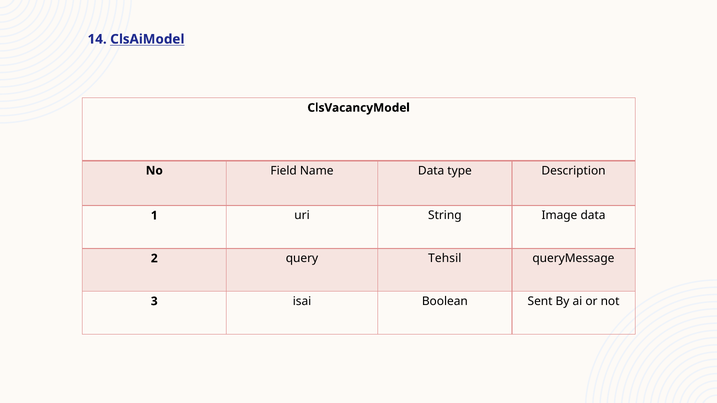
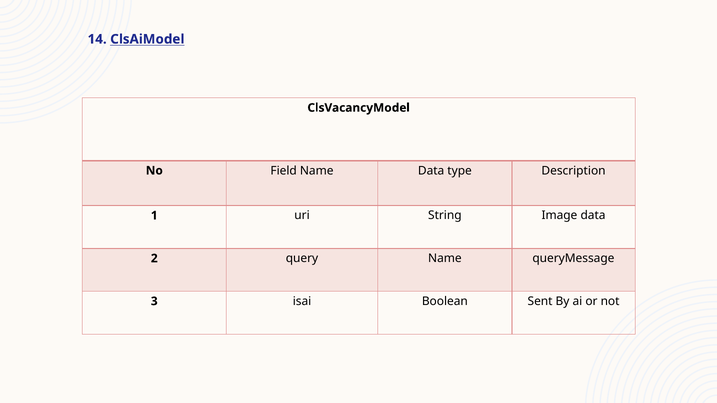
Tehsil: Tehsil -> Name (445, 259)
